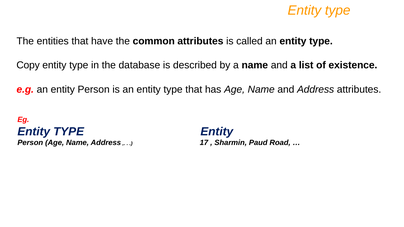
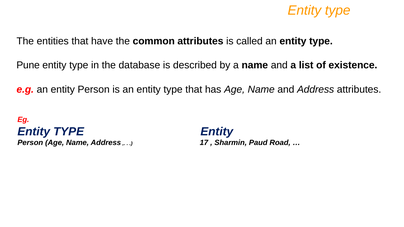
Copy: Copy -> Pune (28, 65)
